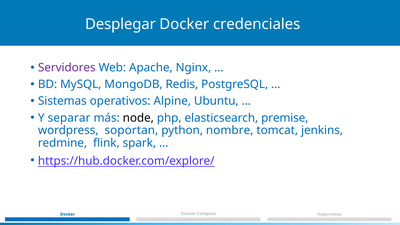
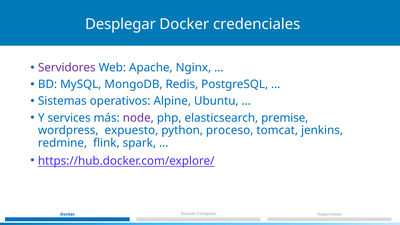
separar: separar -> services (69, 118)
node colour: black -> purple (138, 118)
soportan: soportan -> expuesto (131, 130)
nombre: nombre -> proceso (230, 130)
